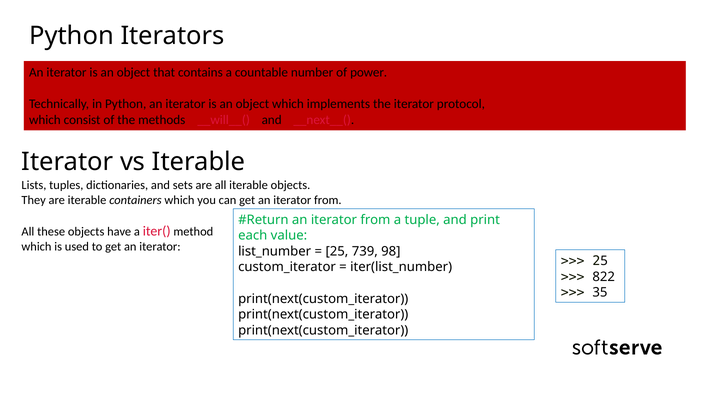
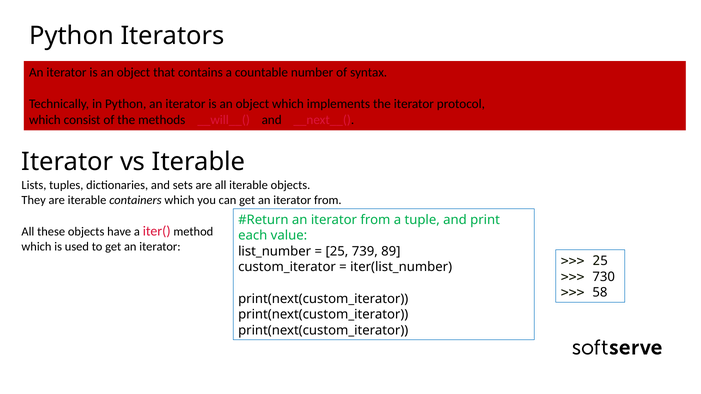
power: power -> syntax (369, 72)
98: 98 -> 89 (391, 252)
822: 822 -> 730 (604, 277)
35: 35 -> 58 (600, 293)
